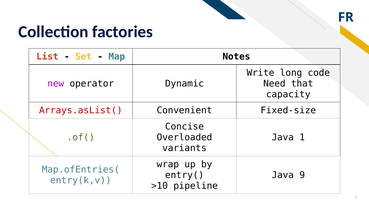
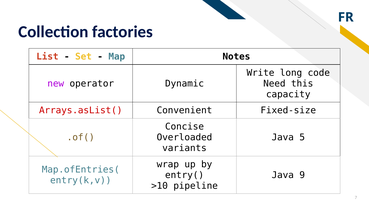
that: that -> this (302, 84)
1: 1 -> 5 (302, 138)
